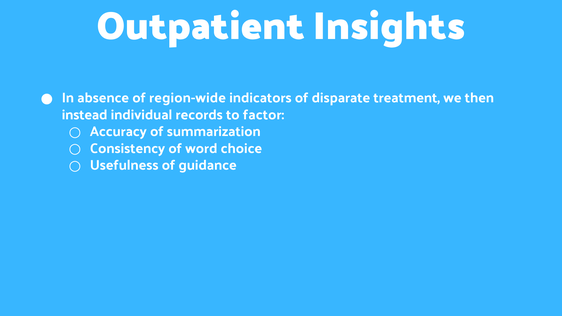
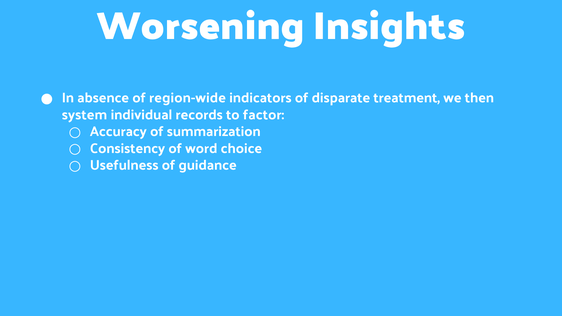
Outpatient: Outpatient -> Worsening (201, 26)
instead: instead -> system (84, 115)
